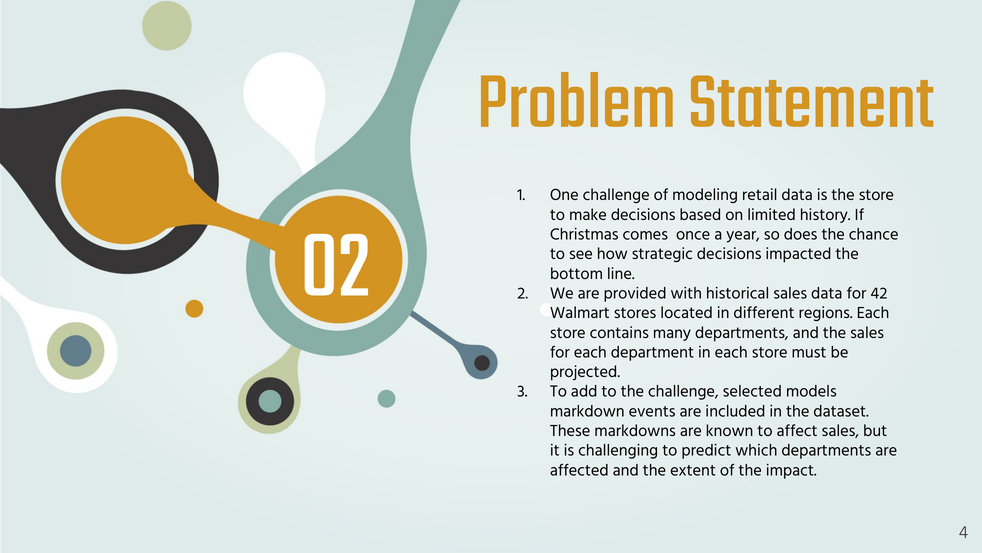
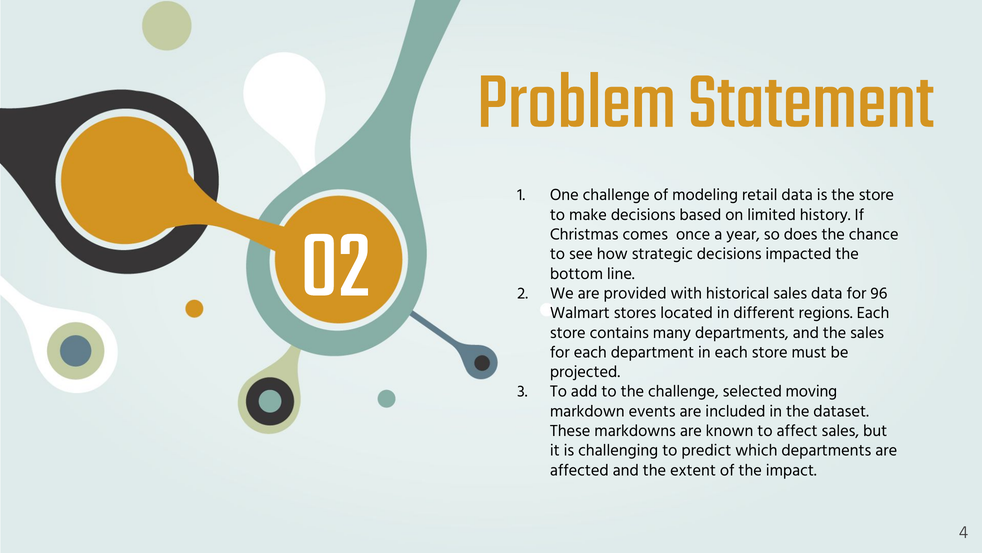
42: 42 -> 96 (879, 293)
models: models -> moving (811, 391)
